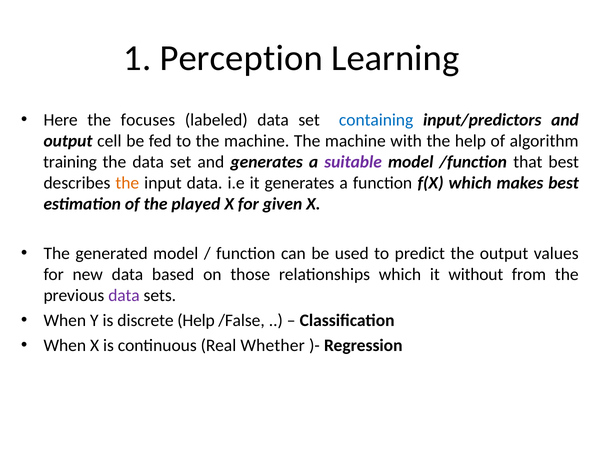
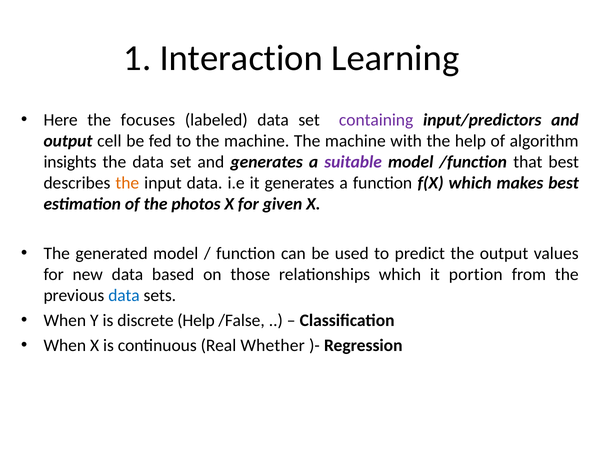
Perception: Perception -> Interaction (241, 58)
containing colour: blue -> purple (376, 120)
training: training -> insights (70, 162)
played: played -> photos (196, 204)
without: without -> portion (476, 275)
data colour: purple -> blue (124, 296)
